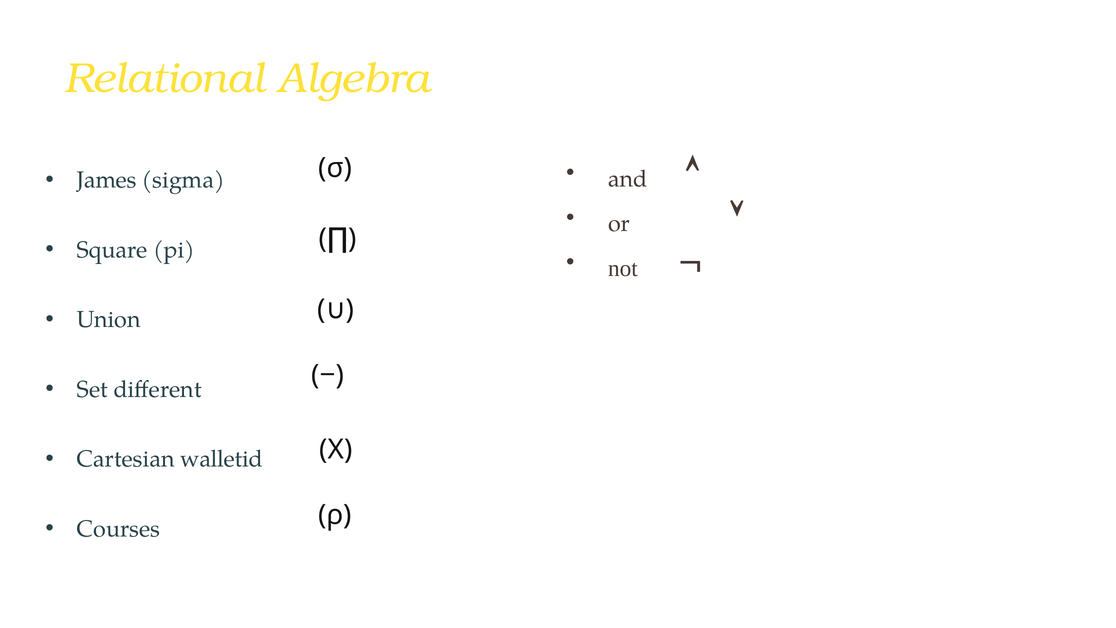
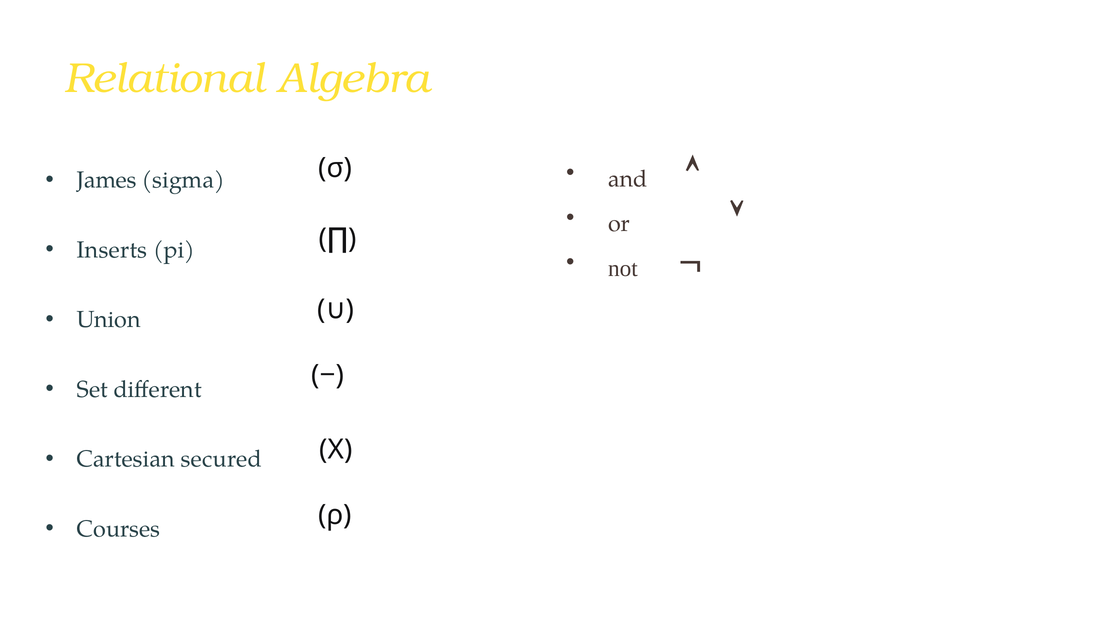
Square: Square -> Inserts (112, 250)
walletid: walletid -> secured (221, 459)
